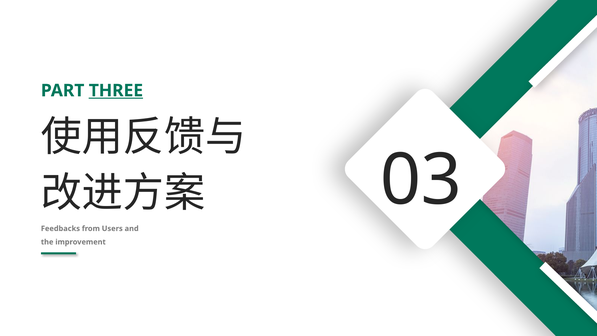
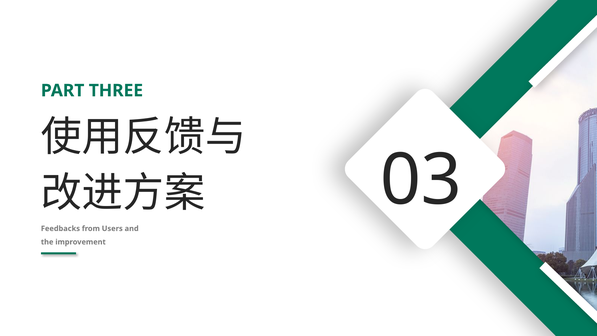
THREE underline: present -> none (116, 91)
